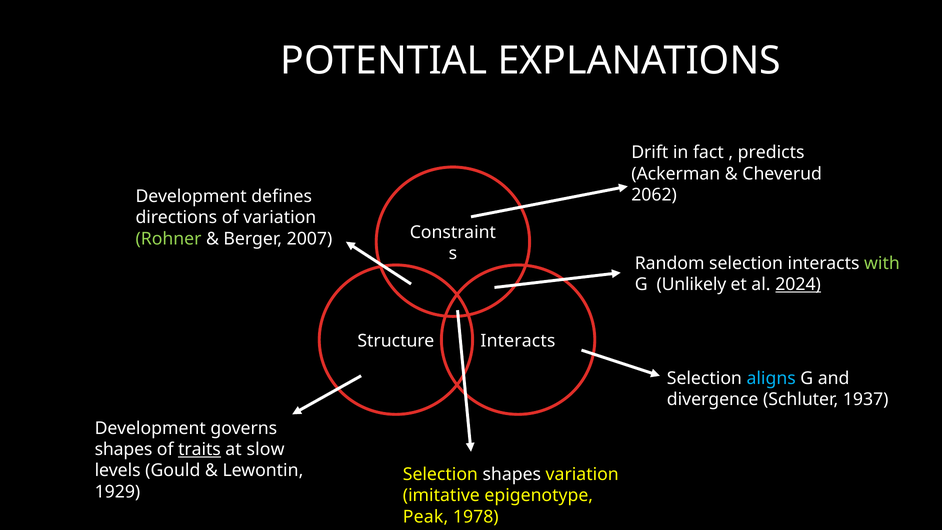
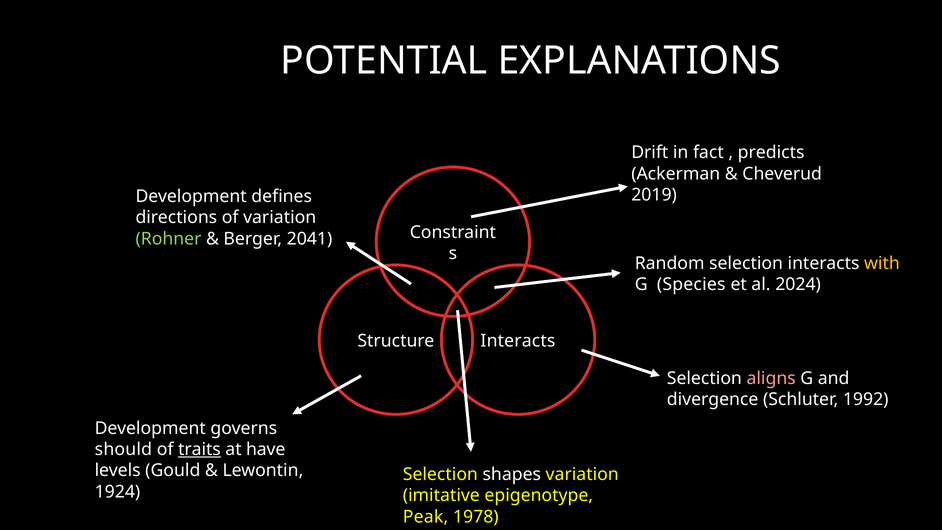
2062: 2062 -> 2019 (654, 195)
2007: 2007 -> 2041 (309, 239)
with colour: light green -> yellow (882, 263)
Unlikely: Unlikely -> Species (691, 284)
2024 underline: present -> none (798, 284)
aligns colour: light blue -> pink (771, 378)
1937: 1937 -> 1992 (866, 399)
shapes: shapes -> should (123, 449)
slow: slow -> have (266, 449)
1929: 1929 -> 1924 (117, 492)
